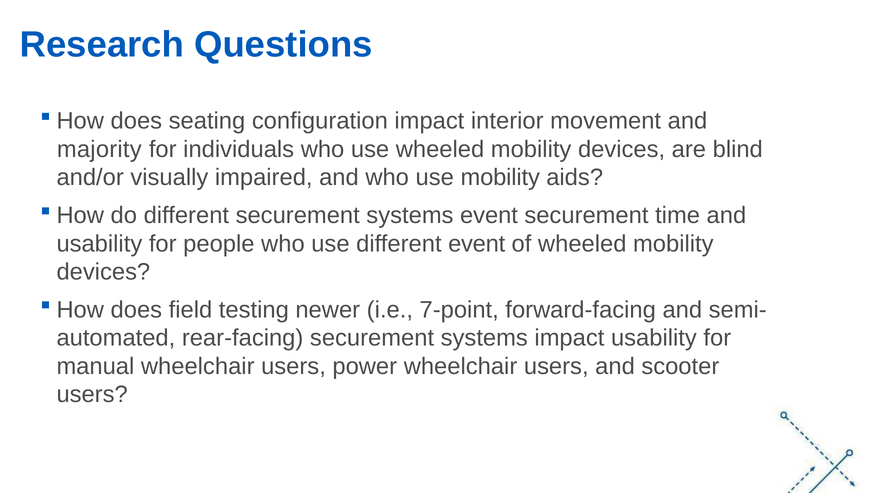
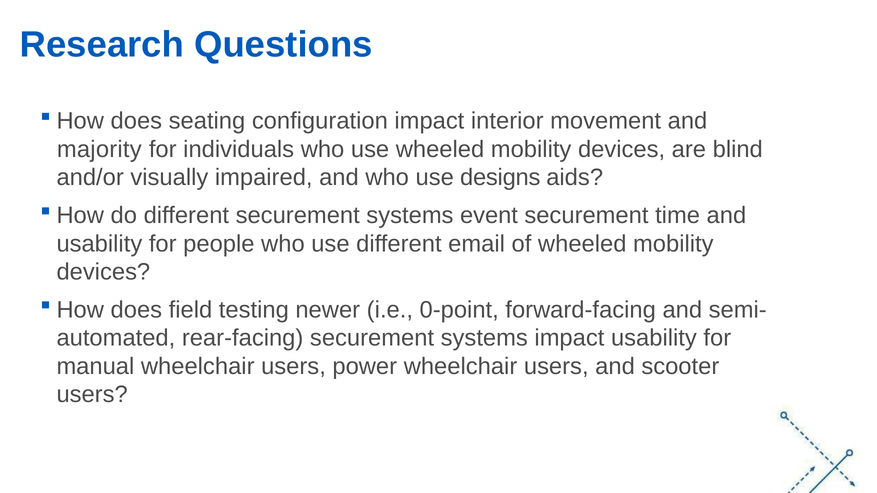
use mobility: mobility -> designs (500, 178)
different event: event -> email (477, 244)
7-point: 7-point -> 0-point (459, 310)
